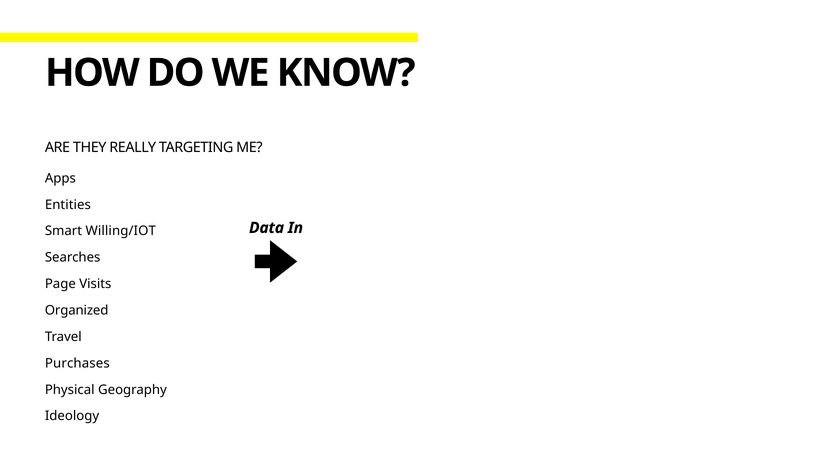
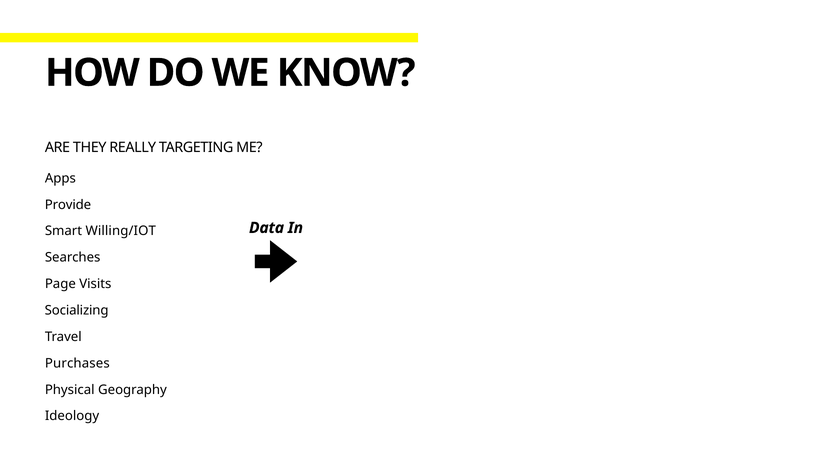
Entities: Entities -> Provide (68, 205)
Organized: Organized -> Socializing (77, 311)
